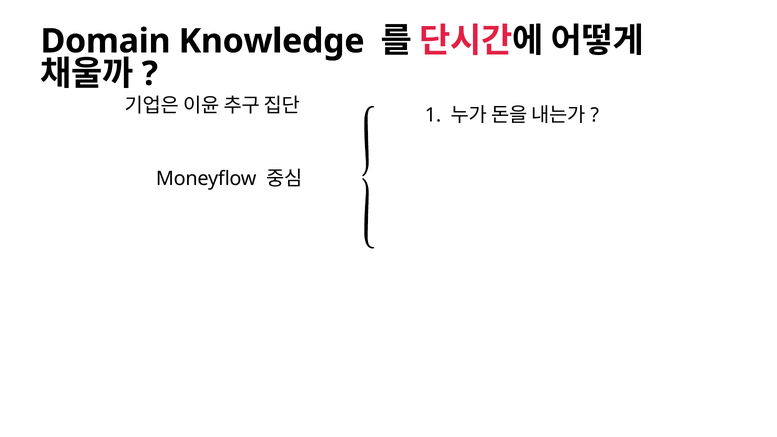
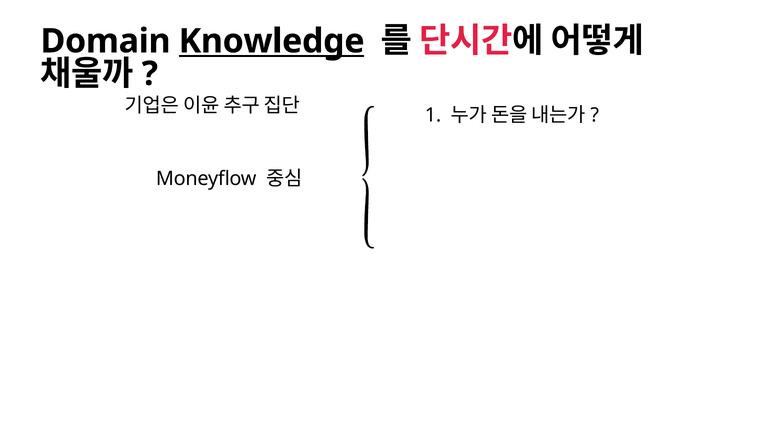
Knowledge underline: none -> present (272, 41)
